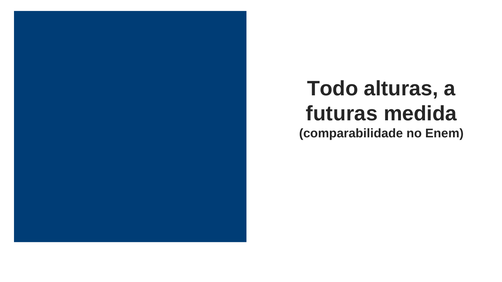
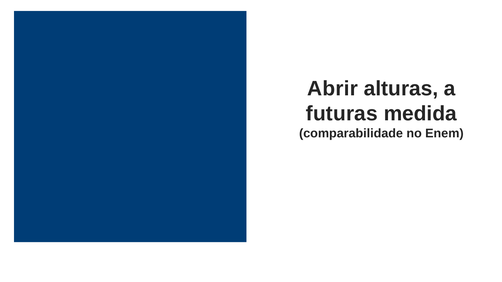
Todo: Todo -> Abrir (332, 89)
